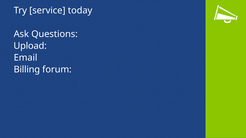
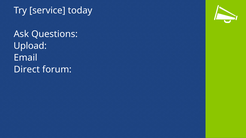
Billing: Billing -> Direct (27, 70)
